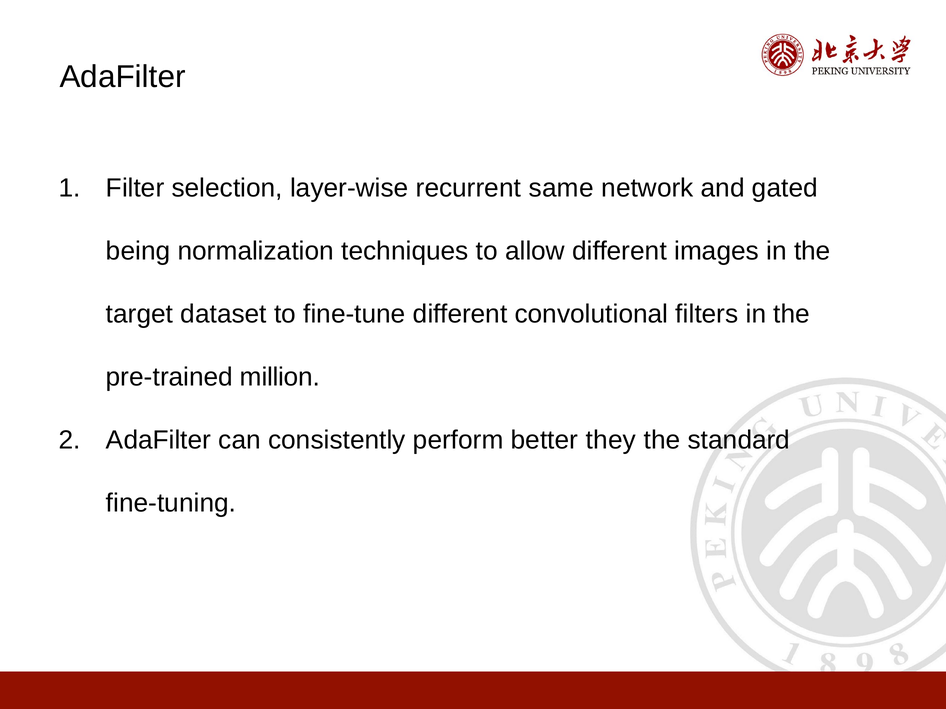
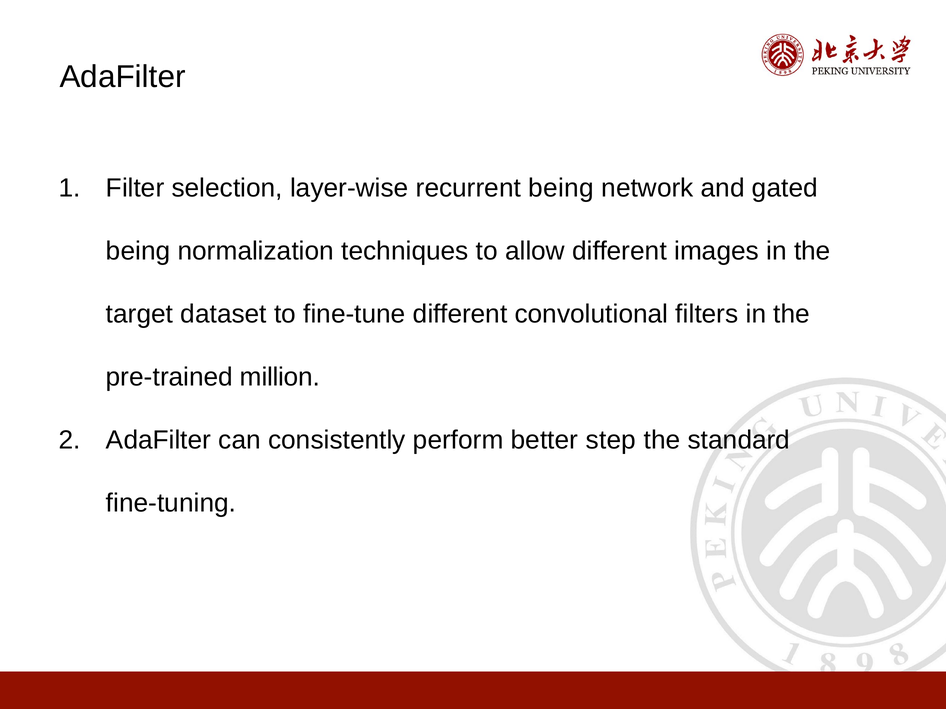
recurrent same: same -> being (561, 188)
they: they -> step (611, 440)
